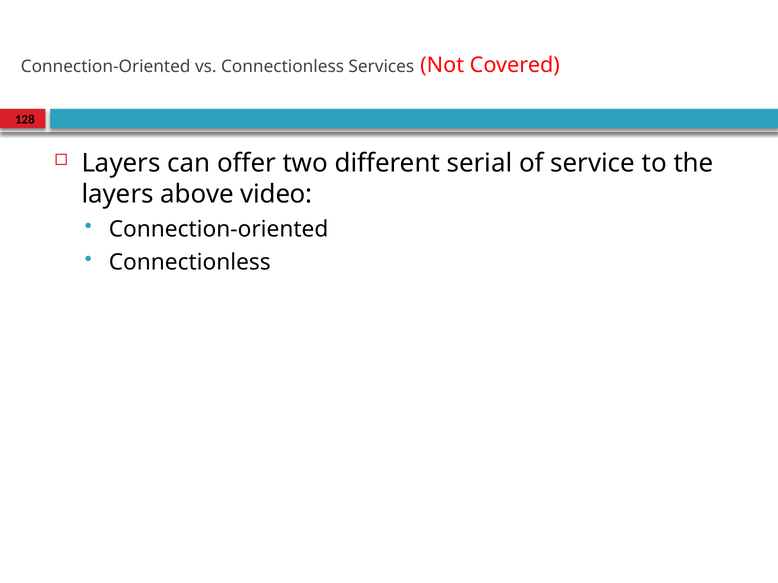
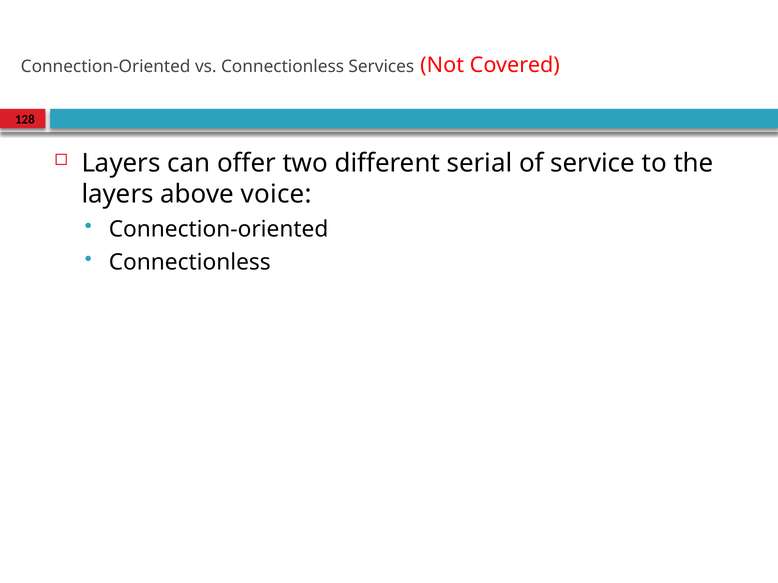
video: video -> voice (276, 194)
